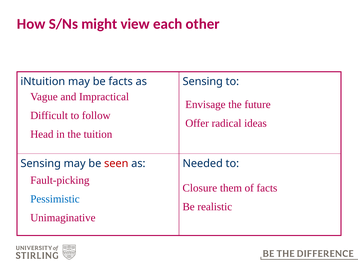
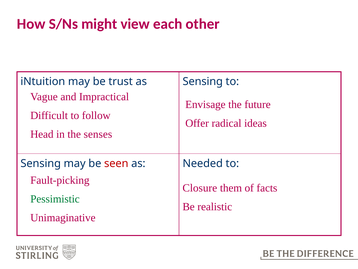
be facts: facts -> trust (121, 81)
tuition: tuition -> senses (98, 134)
Pessimistic colour: blue -> green (55, 199)
